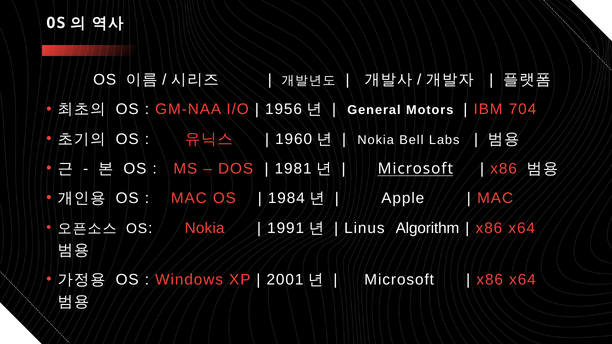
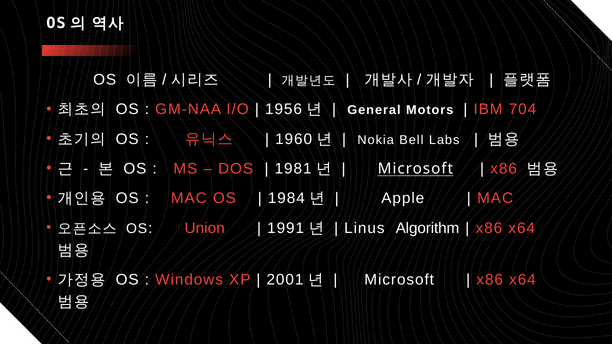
OS Nokia: Nokia -> Union (205, 228)
